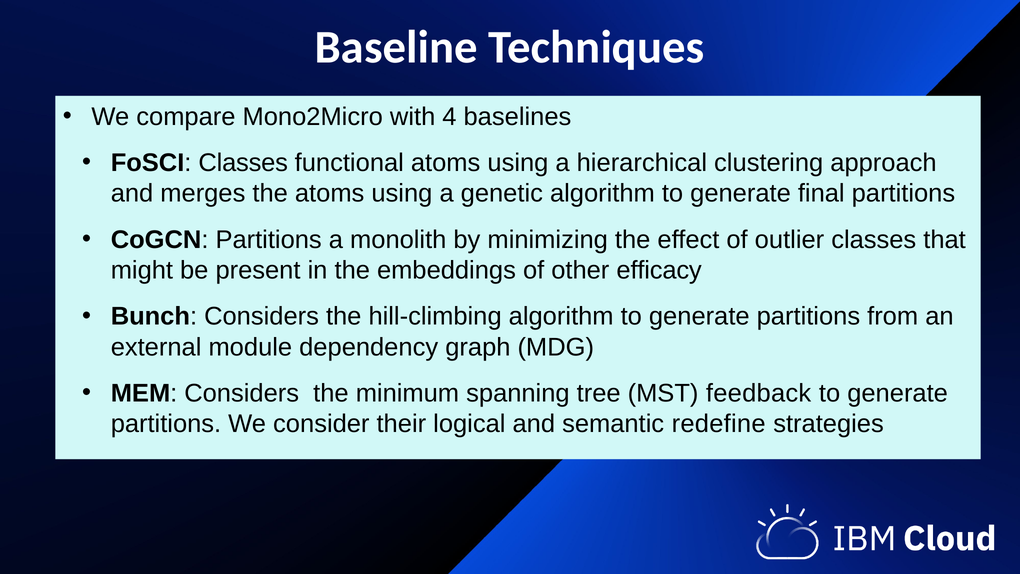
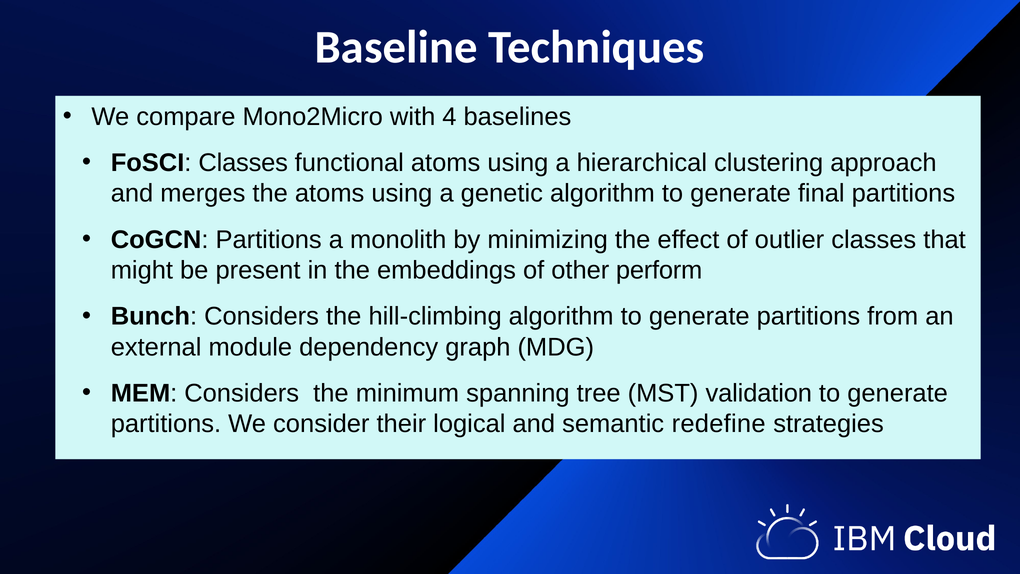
efficacy: efficacy -> perform (659, 270)
feedback: feedback -> validation (759, 393)
